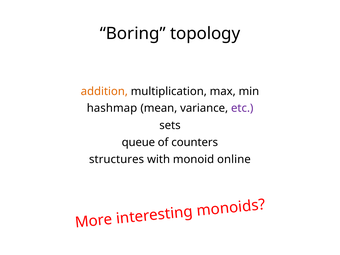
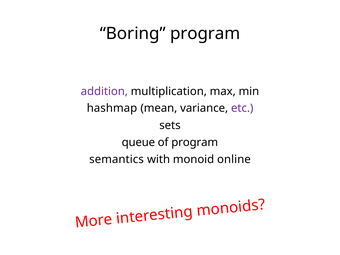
Boring topology: topology -> program (205, 33)
addition colour: orange -> purple (104, 91)
of counters: counters -> program (195, 142)
structures: structures -> semantics (117, 159)
